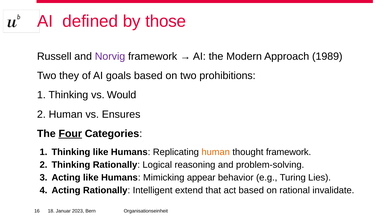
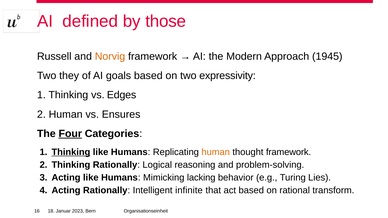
Norvig colour: purple -> orange (110, 56)
1989: 1989 -> 1945 (327, 56)
prohibitions: prohibitions -> expressivity (228, 76)
Would: Would -> Edges (122, 95)
Thinking underline: none -> present (71, 152)
appear: appear -> lacking (201, 178)
extend: extend -> infinite (189, 191)
invalidate: invalidate -> transform (333, 191)
